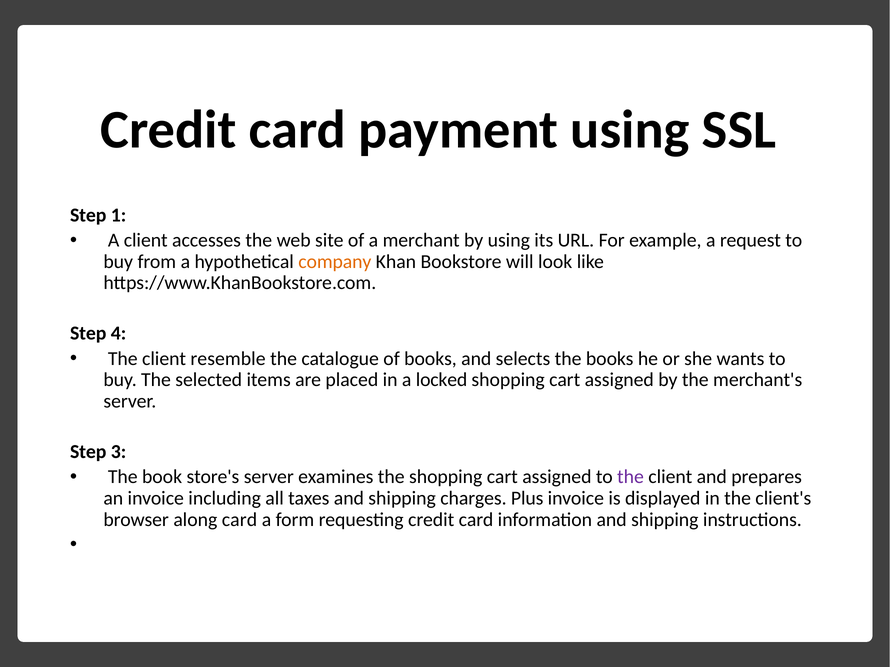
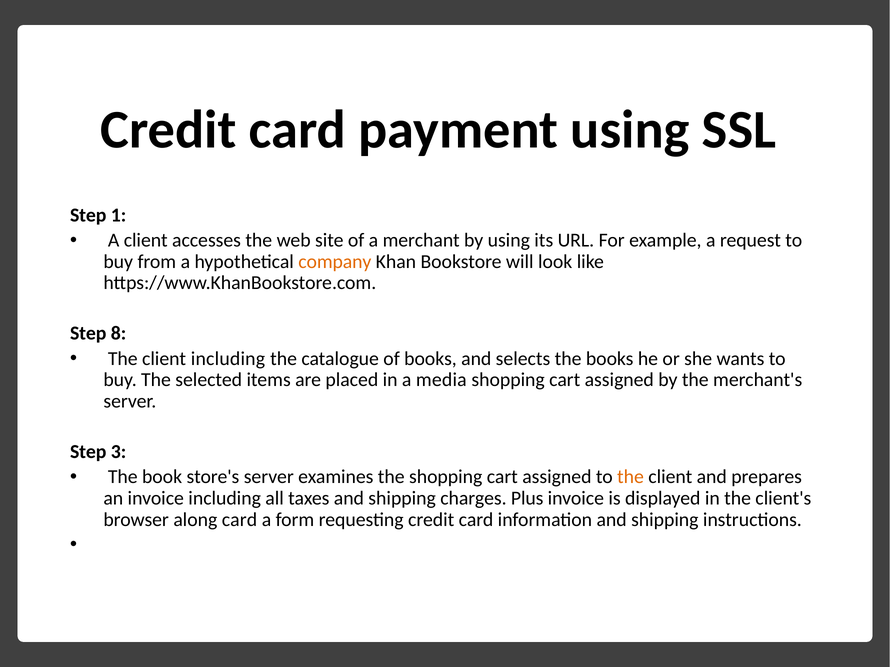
4: 4 -> 8 (119, 334)
client resemble: resemble -> including (228, 359)
locked: locked -> media (441, 380)
the colour: purple -> orange (631, 477)
